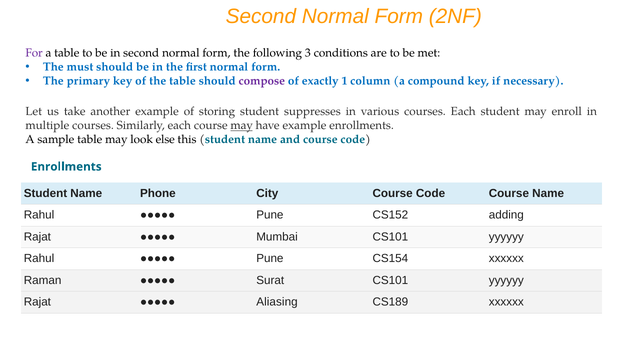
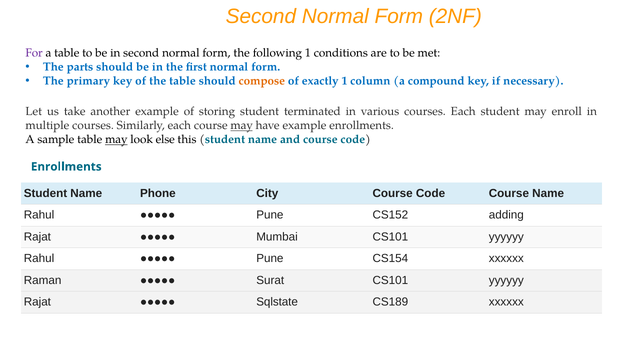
following 3: 3 -> 1 (308, 53)
must: must -> parts (80, 67)
compose colour: purple -> orange (262, 81)
suppresses: suppresses -> terminated (312, 112)
may underline: none -> present (116, 140)
Aliasing: Aliasing -> Sqlstate (277, 302)
